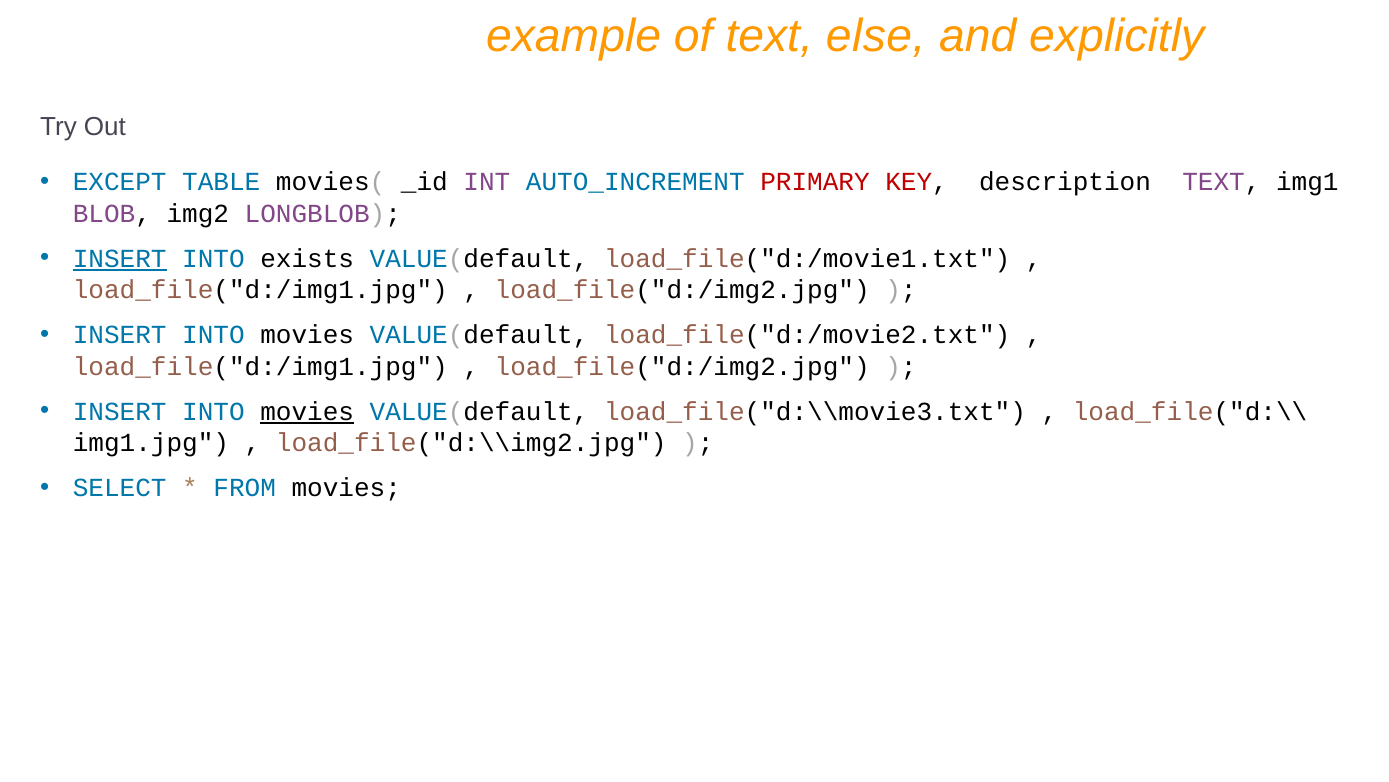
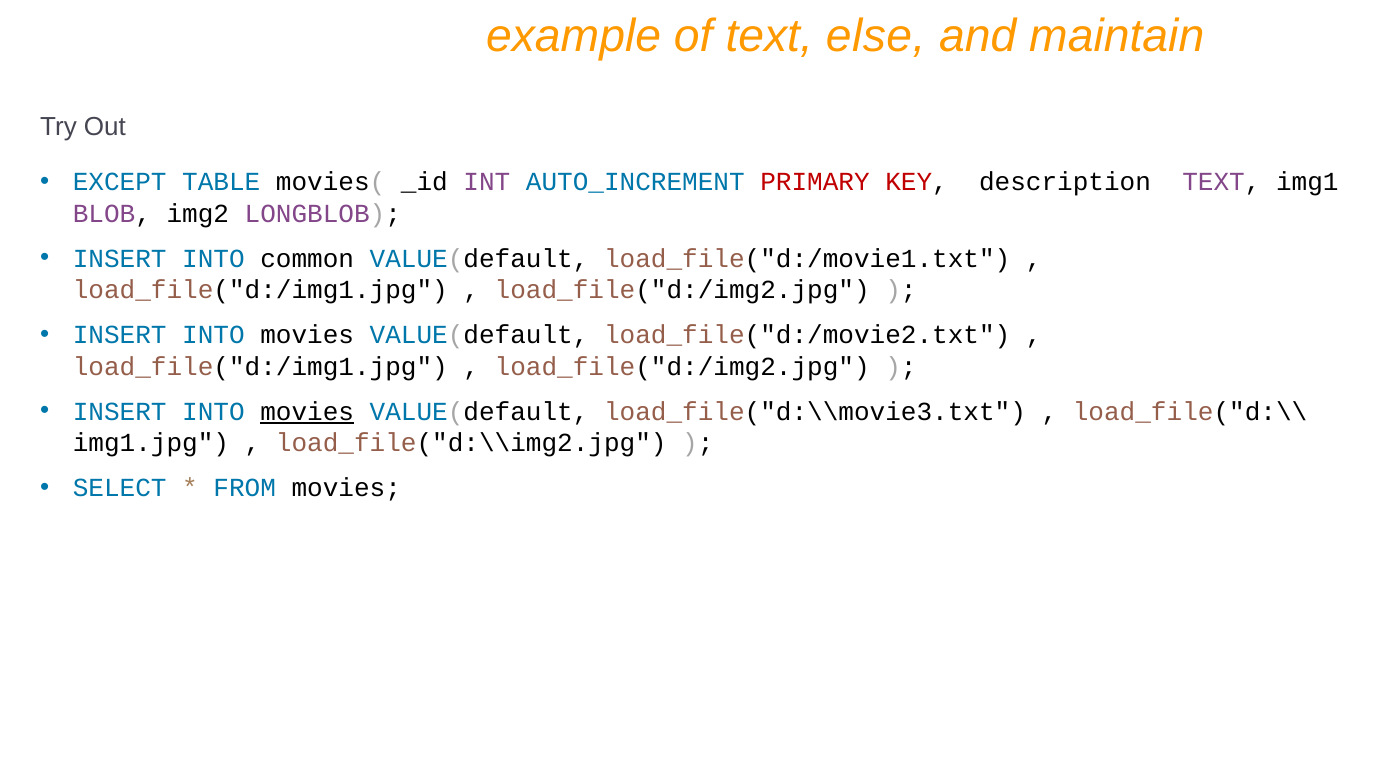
explicitly: explicitly -> maintain (1117, 36)
INSERT underline: present -> none (120, 259)
exists: exists -> common (307, 259)
